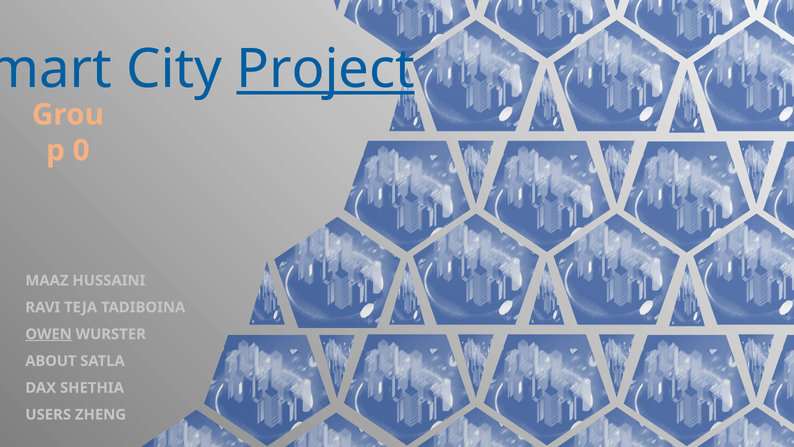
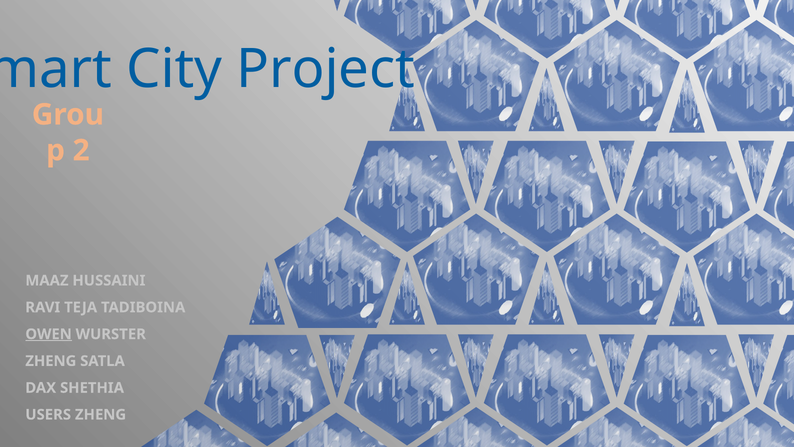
Project underline: present -> none (326, 69)
0: 0 -> 2 (81, 150)
ABOUT: ABOUT -> ZHENG (51, 361)
